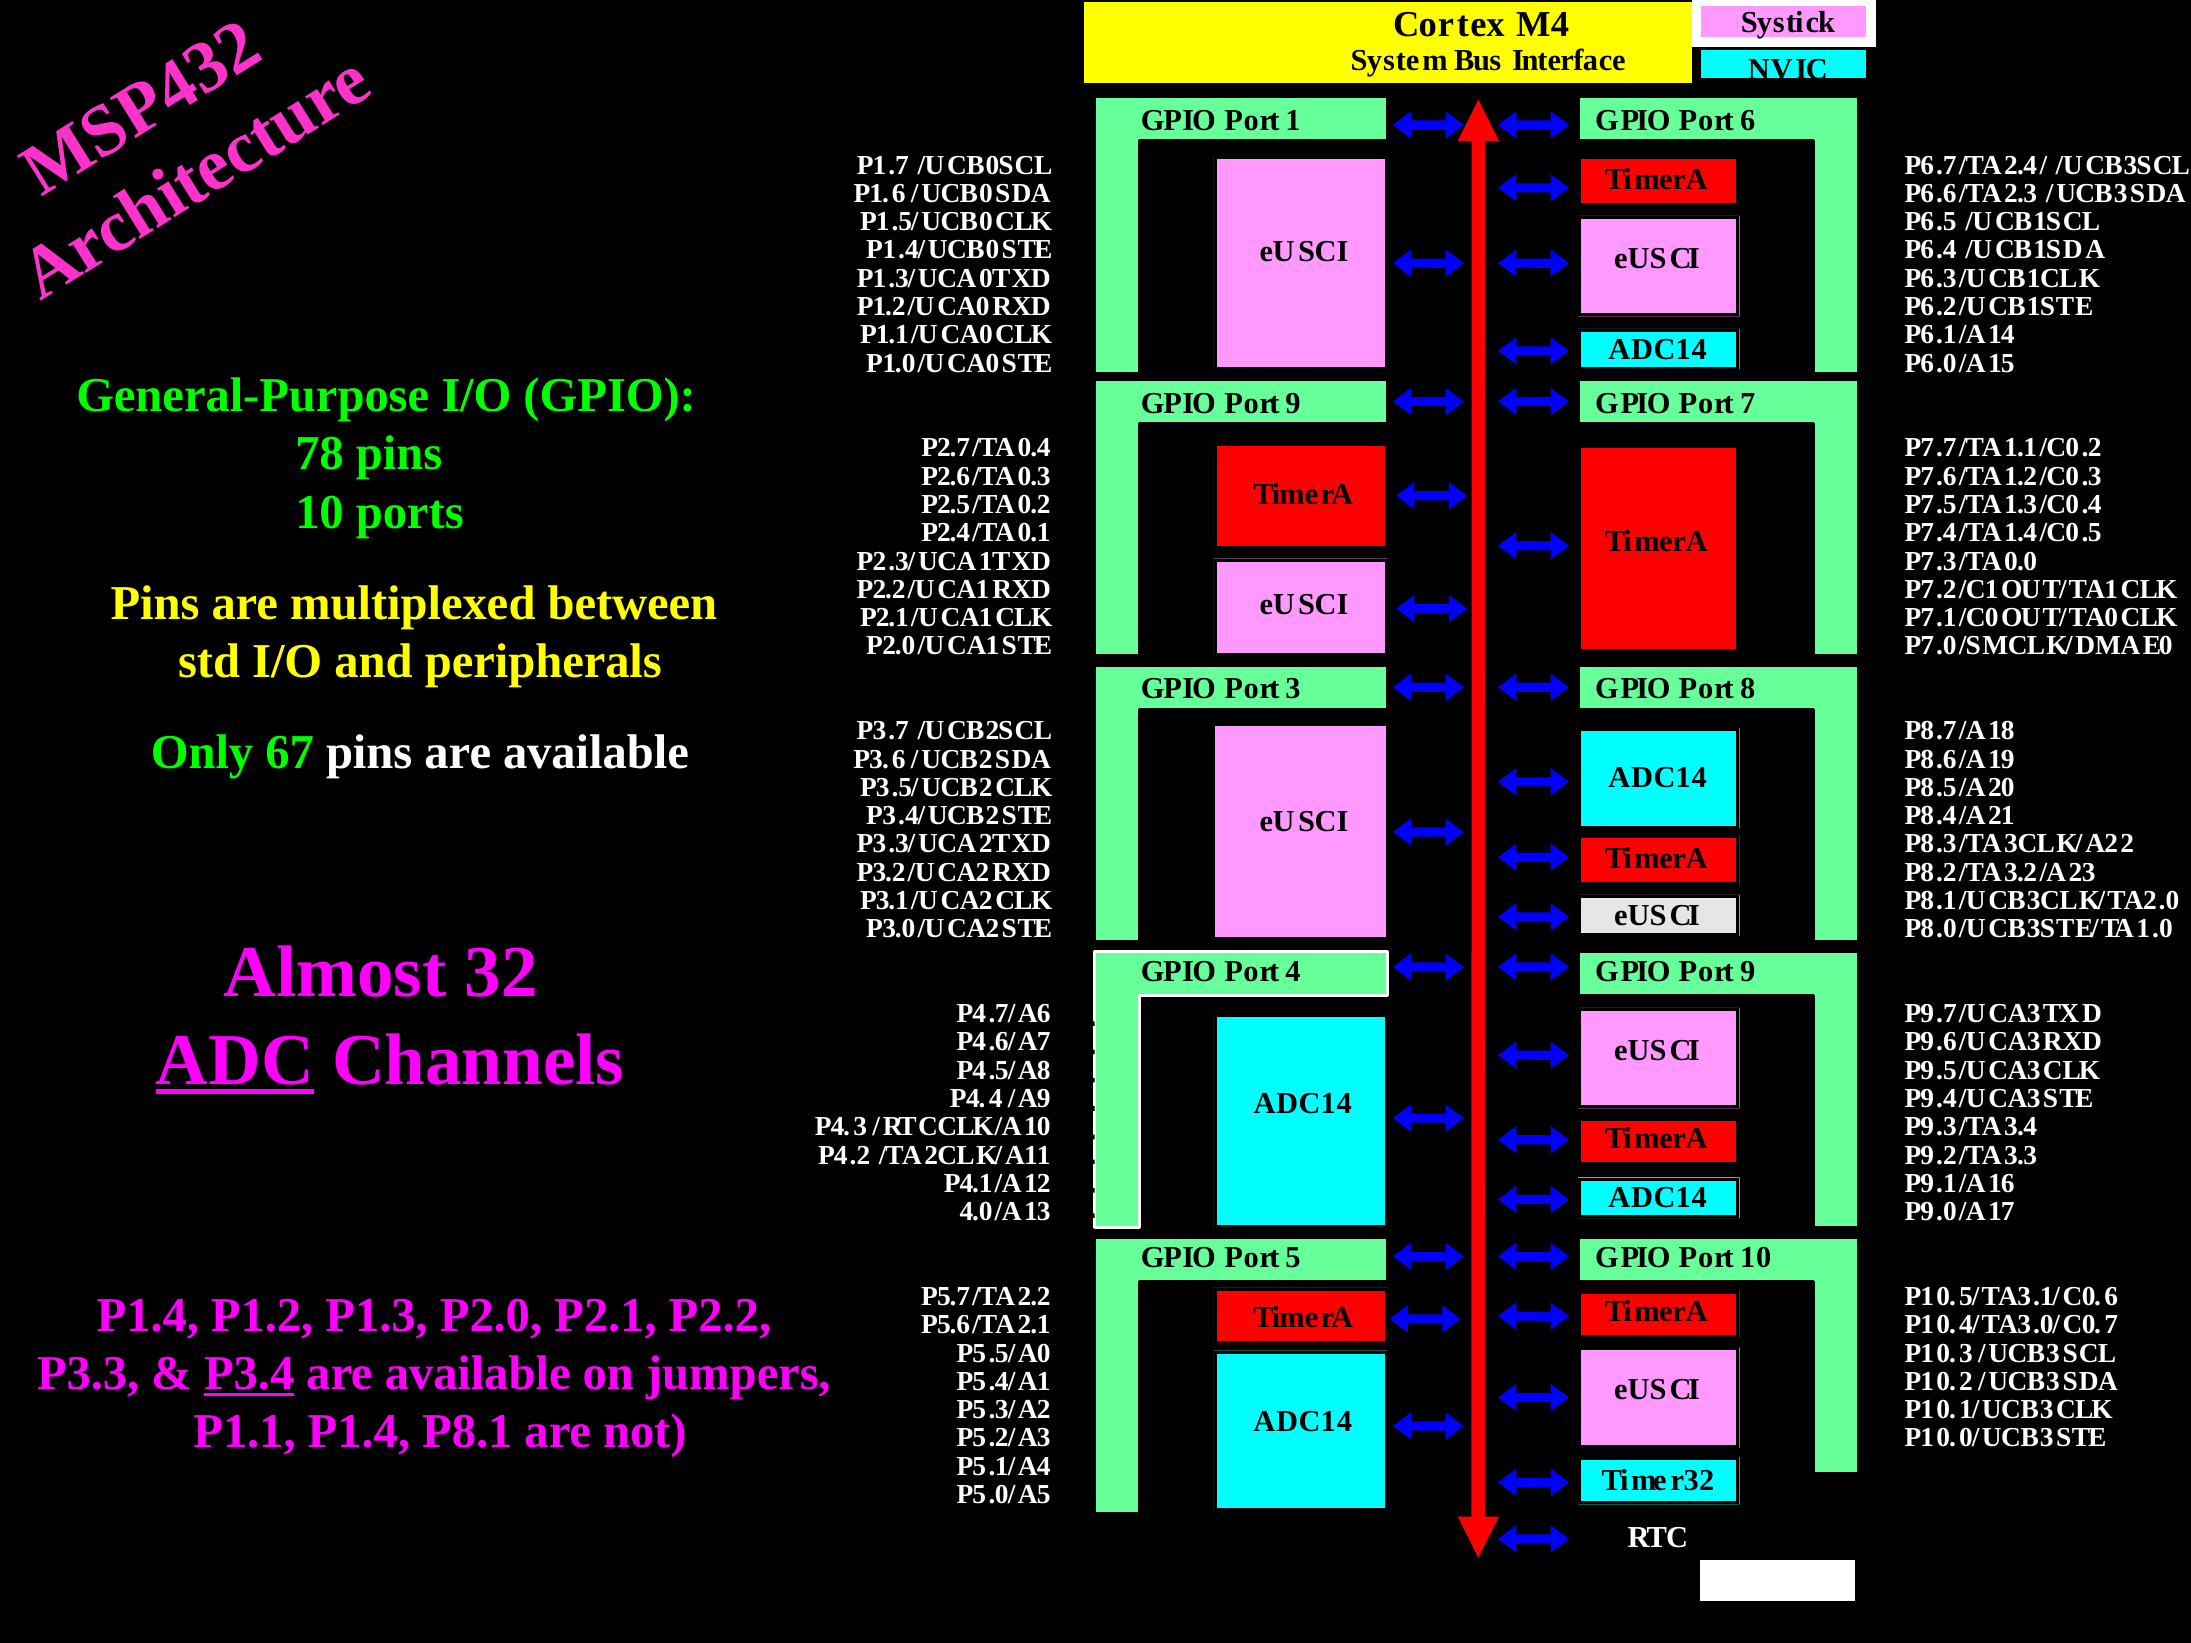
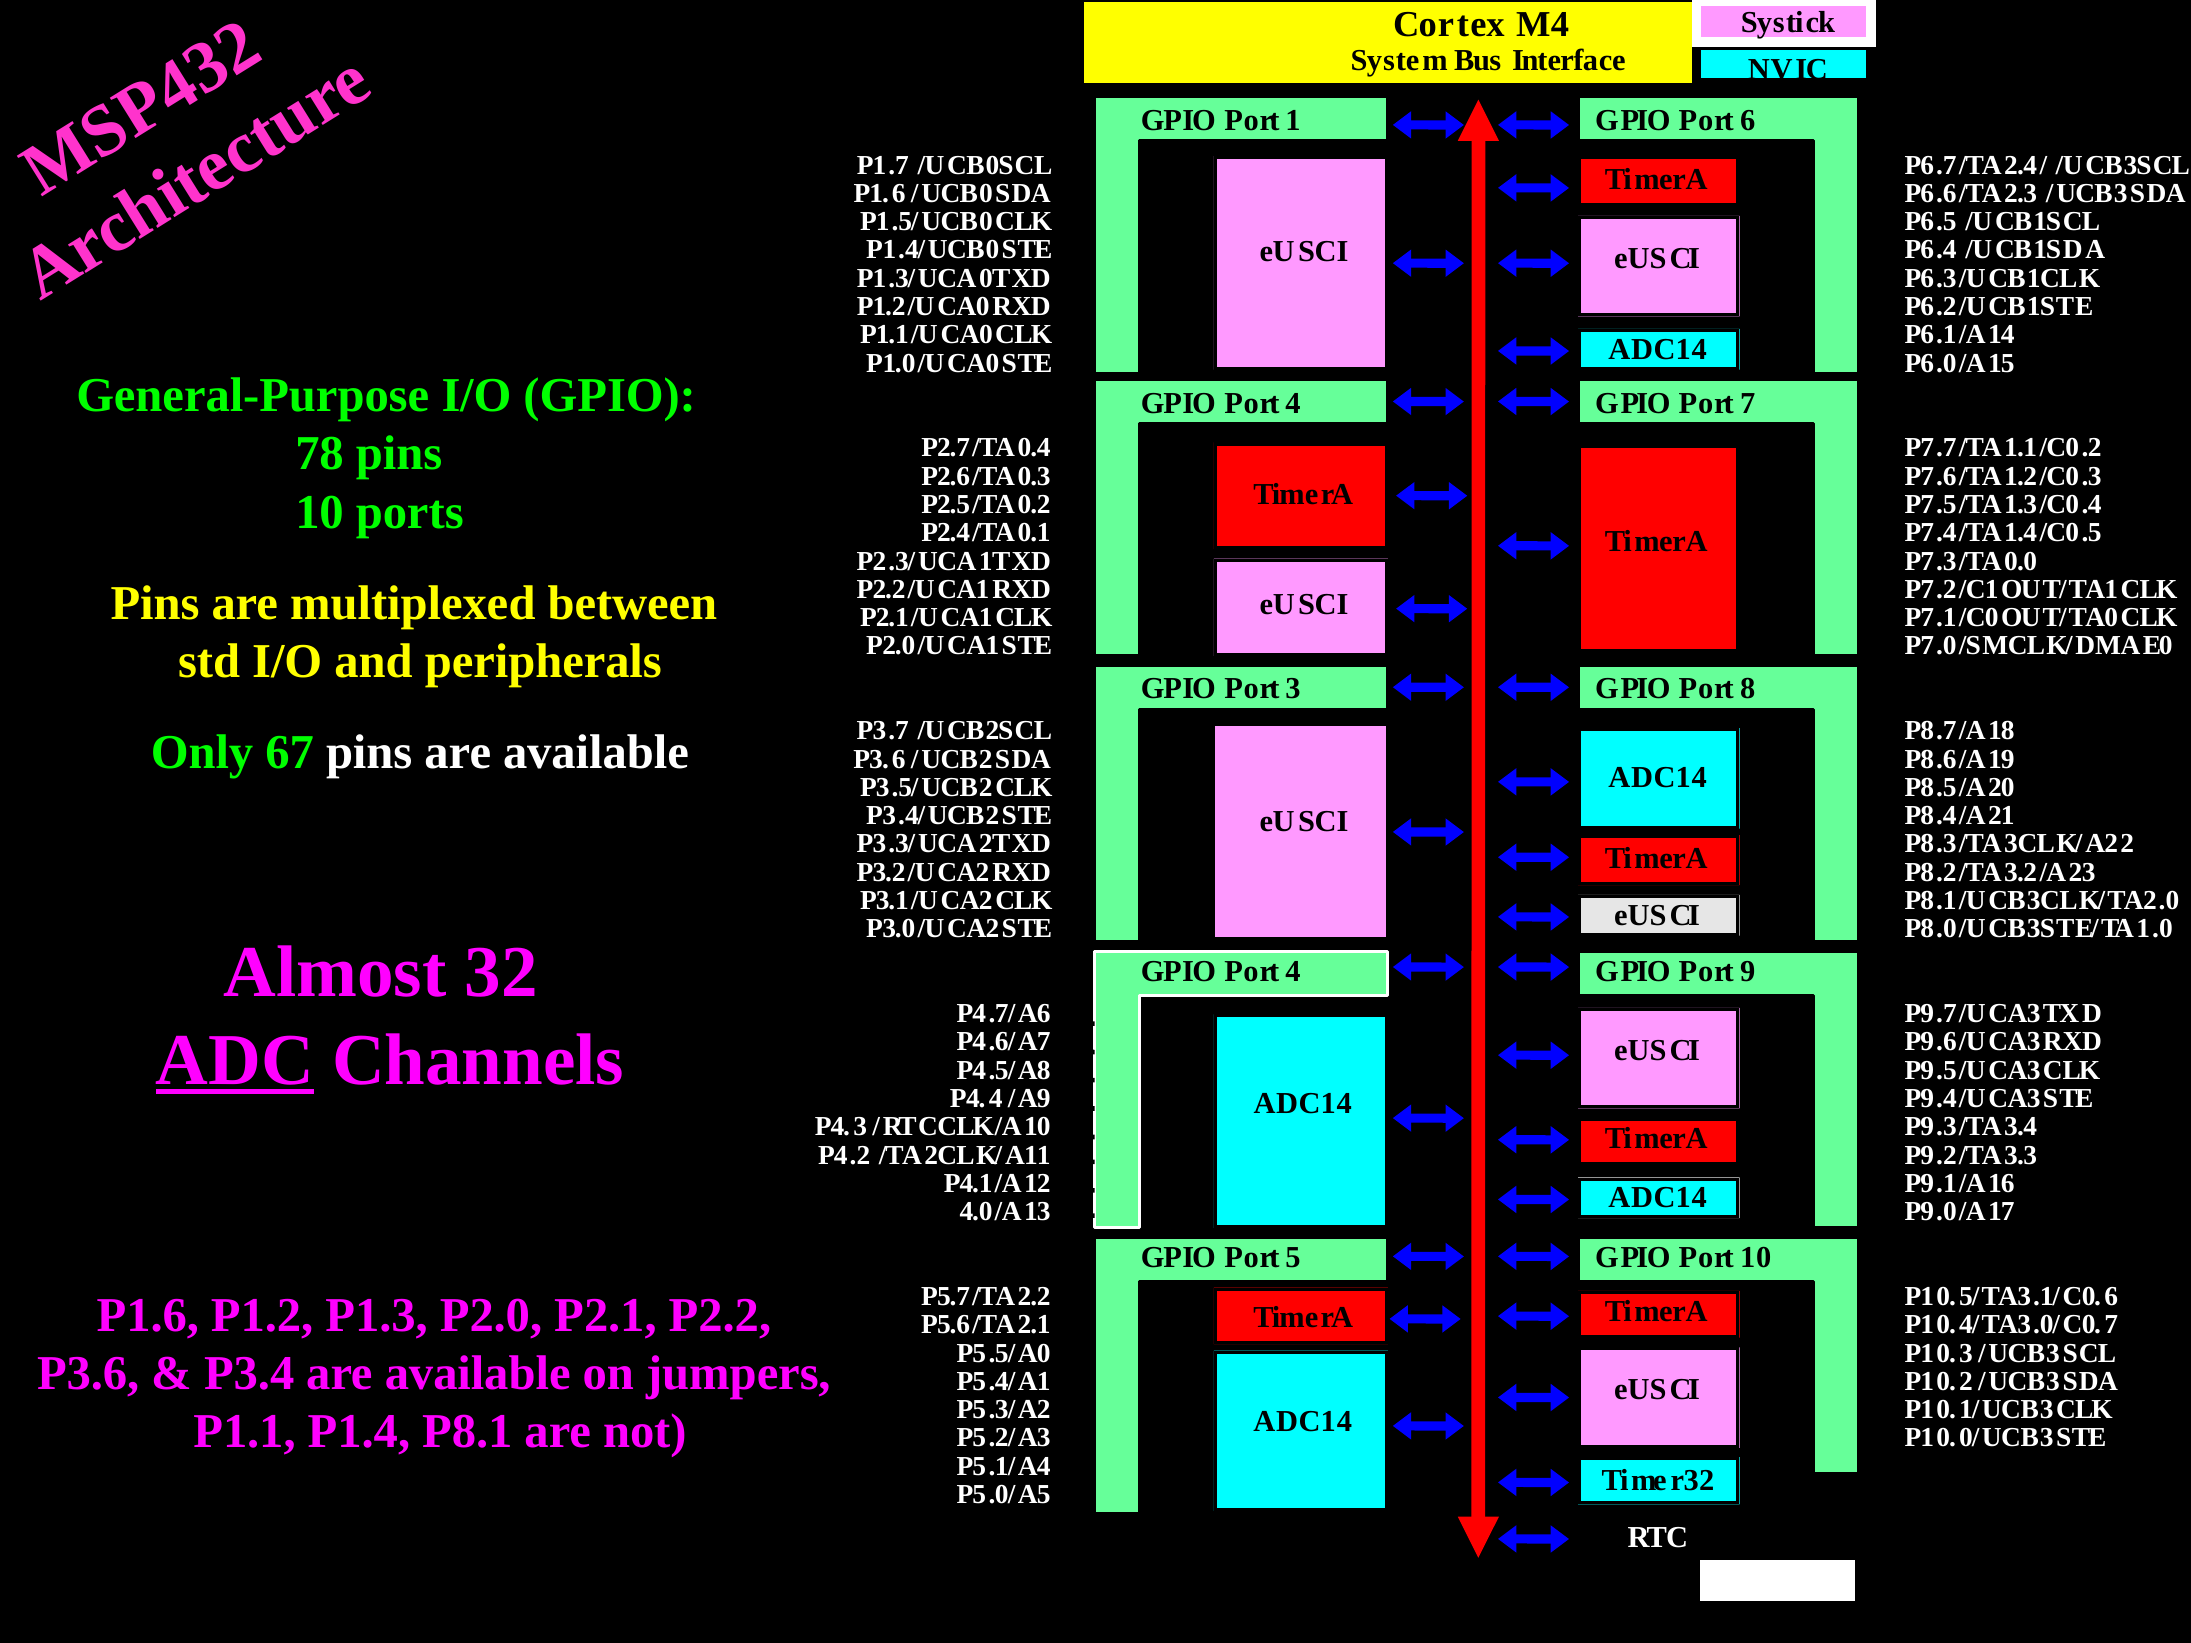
9: 9 -> 4 (1293, 403)
P1.4: P1.4 -> P1.6 (148, 1315)
P3.3: P3.3 -> P3.6 (88, 1374)
P3.4 underline: present -> none (249, 1374)
